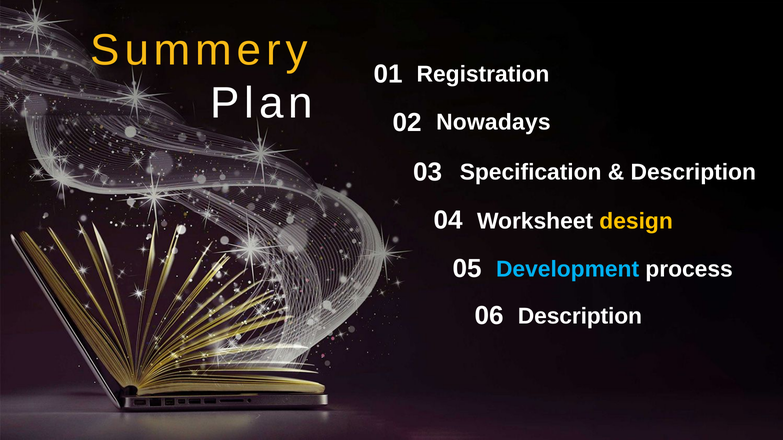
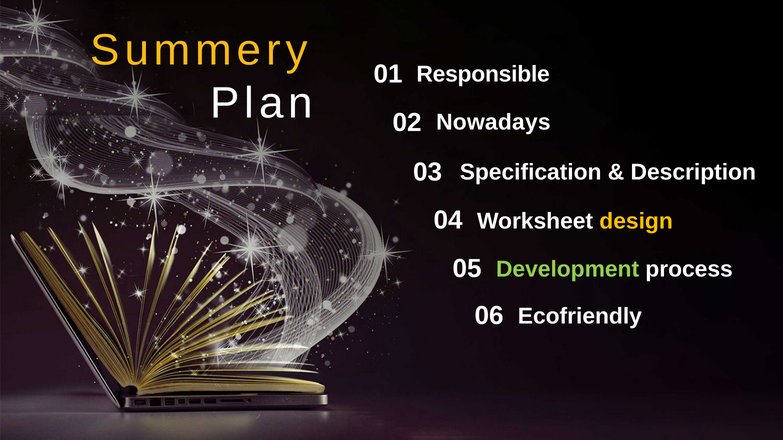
Registration: Registration -> Responsible (483, 74)
Development colour: light blue -> light green (568, 270)
Description: Description -> Ecofriendly (580, 317)
